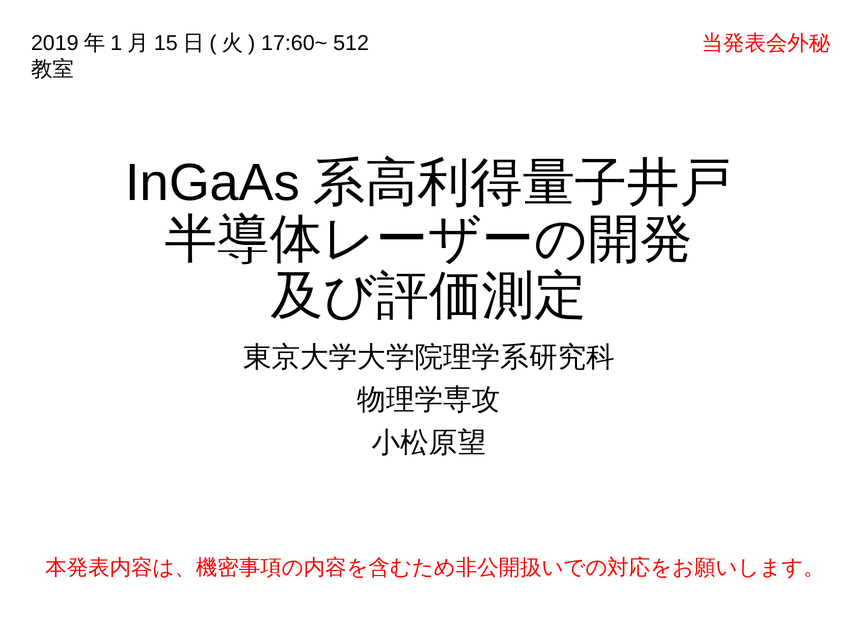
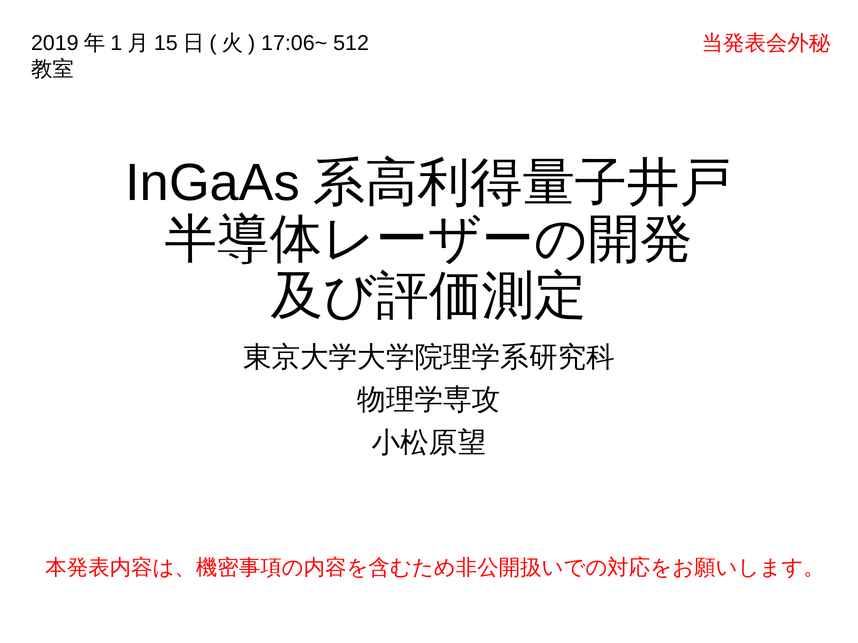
17:60~: 17:60~ -> 17:06~ (294, 43)
